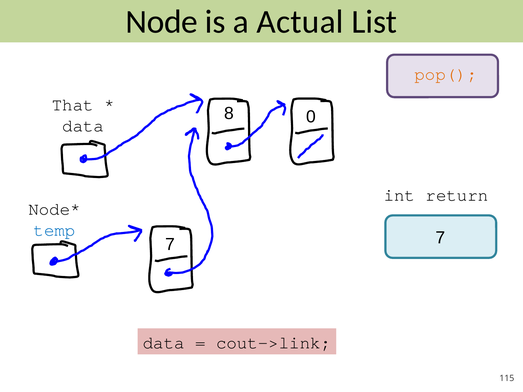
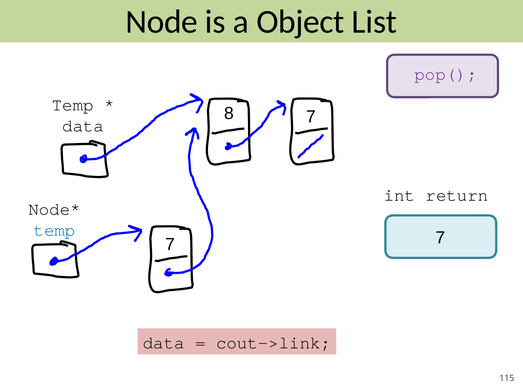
Actual: Actual -> Object (300, 22)
pop( colour: orange -> purple (446, 74)
That: That -> Temp (73, 105)
0: 0 -> 7 (311, 117)
